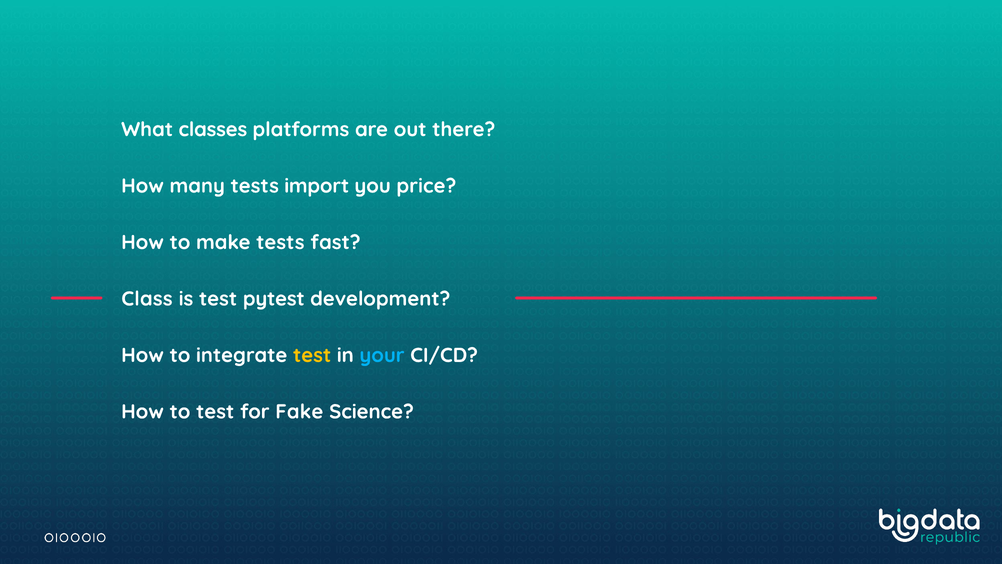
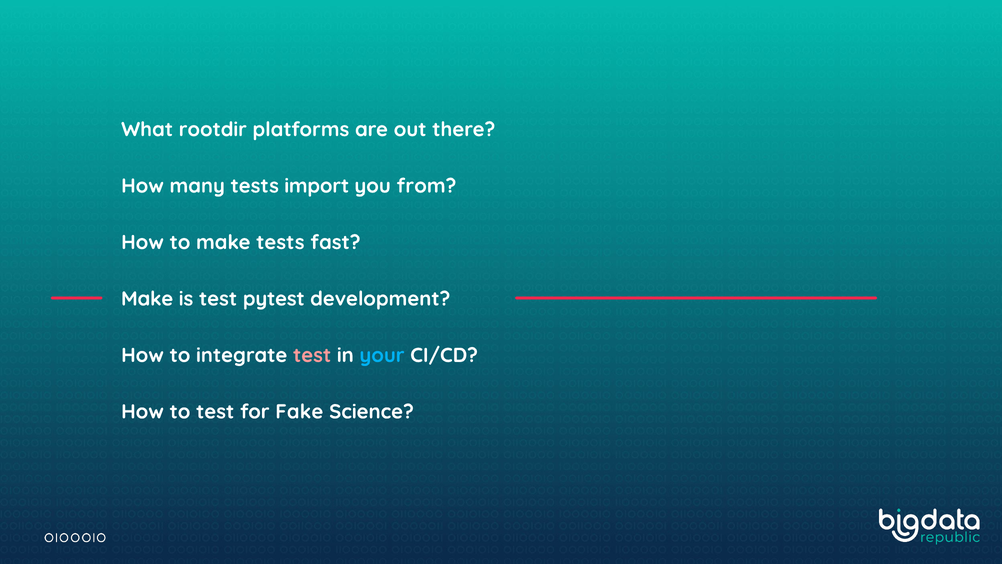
classes: classes -> rootdir (213, 129)
price: price -> from (426, 186)
Class: Class -> Make (147, 299)
test colour: yellow -> pink (312, 355)
